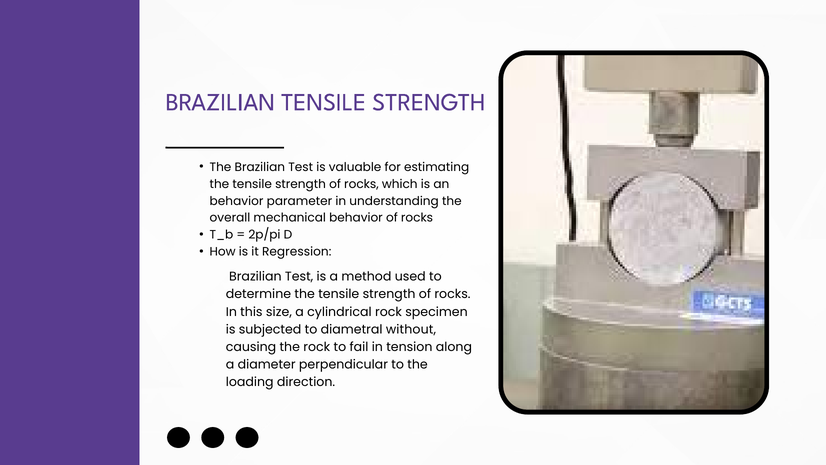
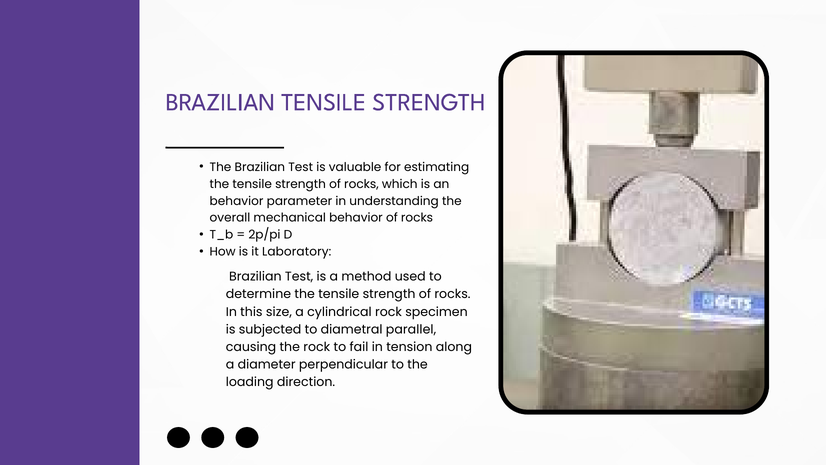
Regression: Regression -> Laboratory (297, 252)
without: without -> parallel (411, 329)
